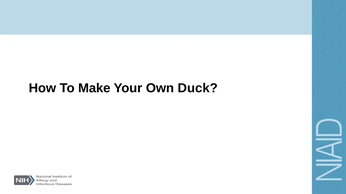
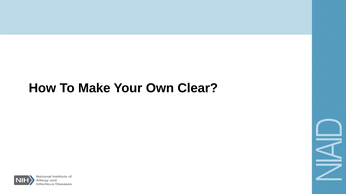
Duck: Duck -> Clear (198, 88)
